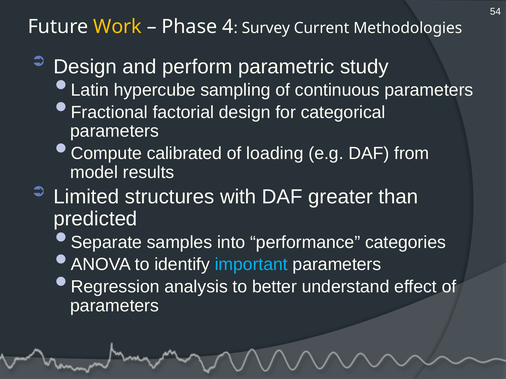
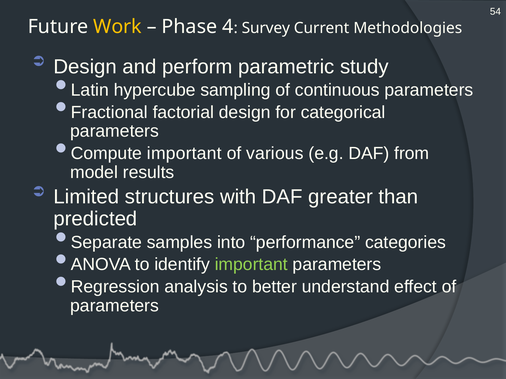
Compute calibrated: calibrated -> important (184, 154)
loading: loading -> various (275, 154)
important colour: light blue -> light green (251, 265)
